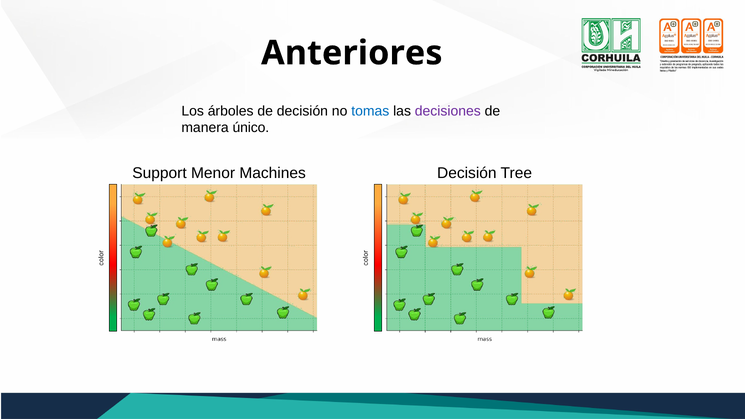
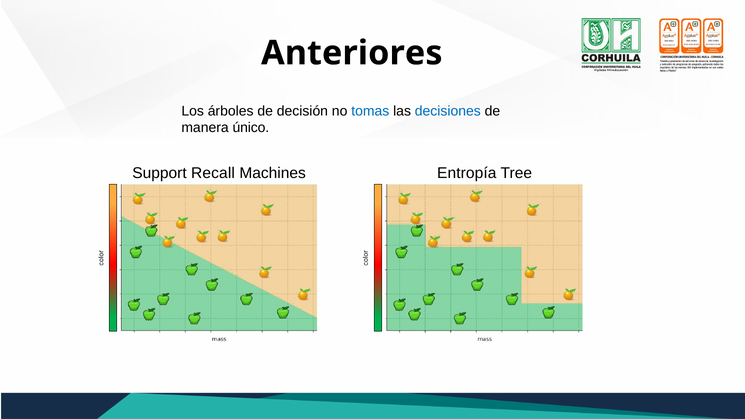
decisiones colour: purple -> blue (448, 111)
Menor: Menor -> Recall (213, 173)
Machines Decisión: Decisión -> Entropía (467, 173)
